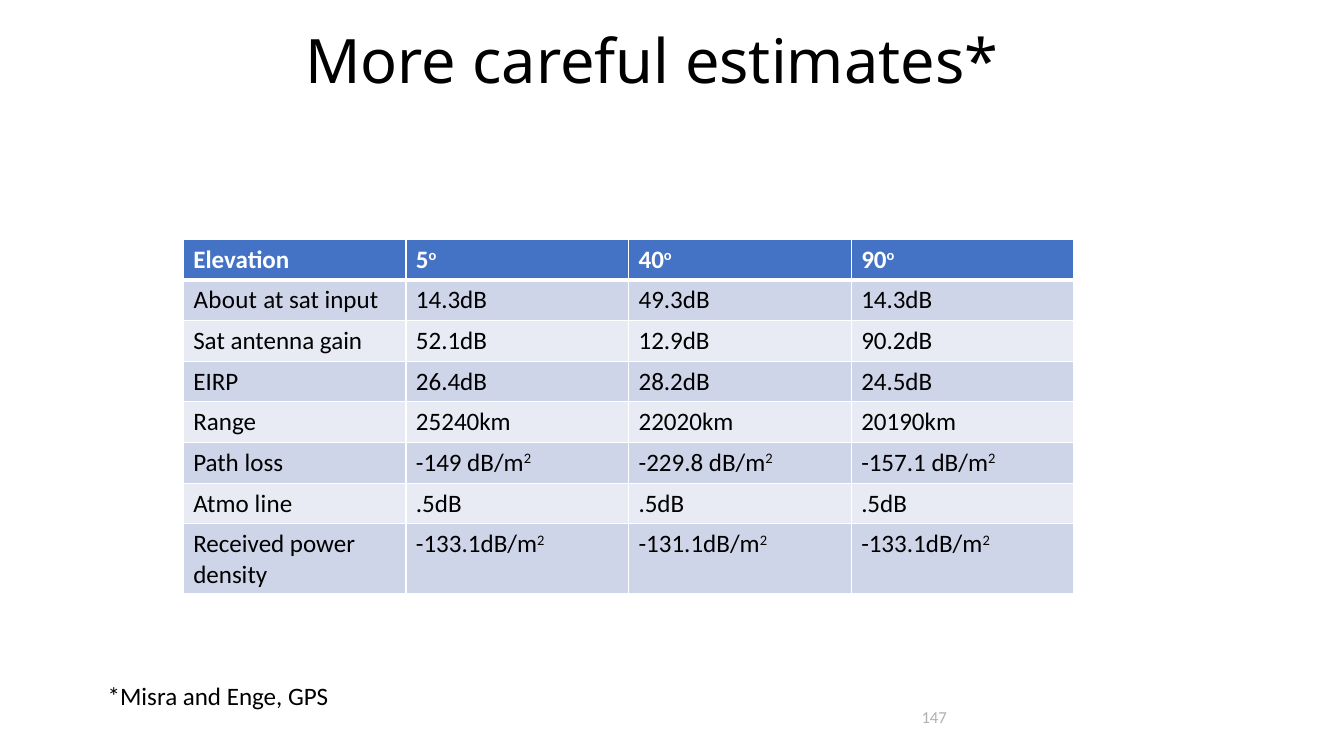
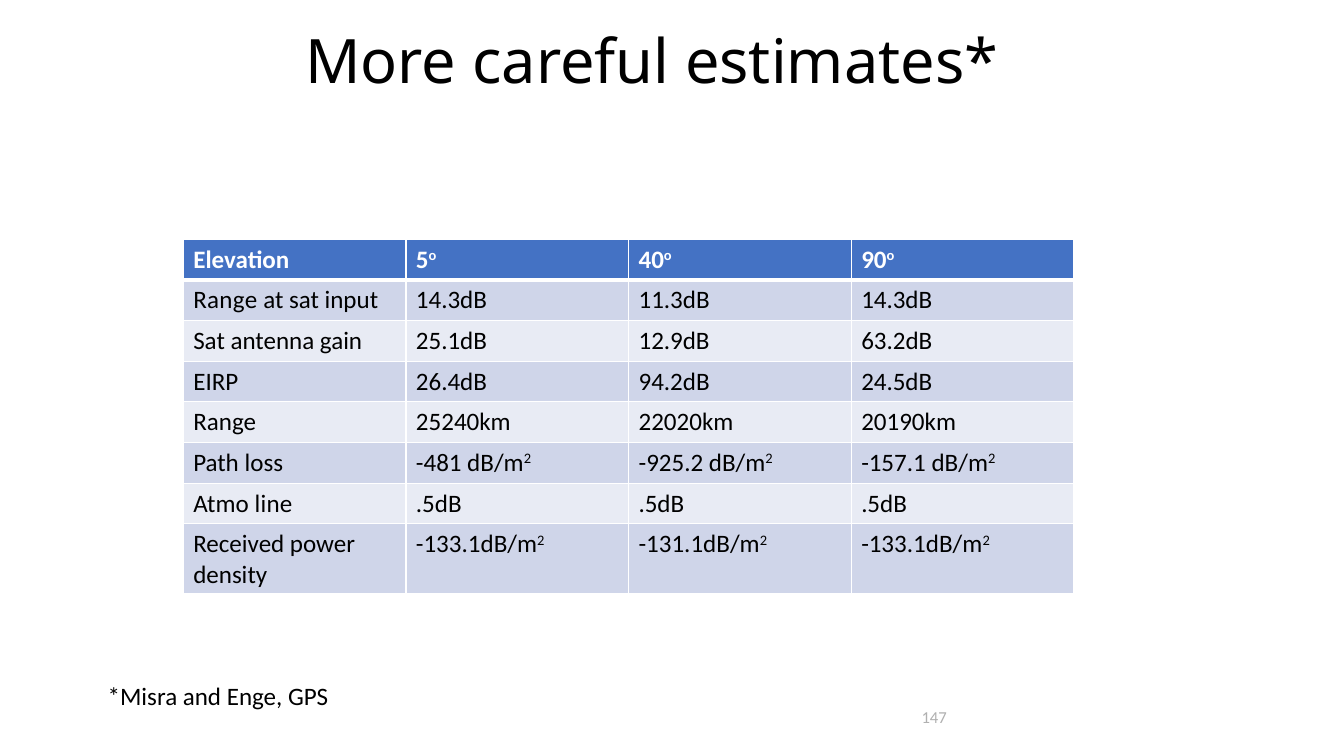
About: About -> Range (225, 300)
49.3dB: 49.3dB -> 11.3dB (674, 300)
52.1dB: 52.1dB -> 25.1dB (451, 341)
90.2dB: 90.2dB -> 63.2dB (897, 341)
28.2dB: 28.2dB -> 94.2dB (674, 382)
-149: -149 -> -481 (439, 463)
-229.8: -229.8 -> -925.2 (671, 463)
